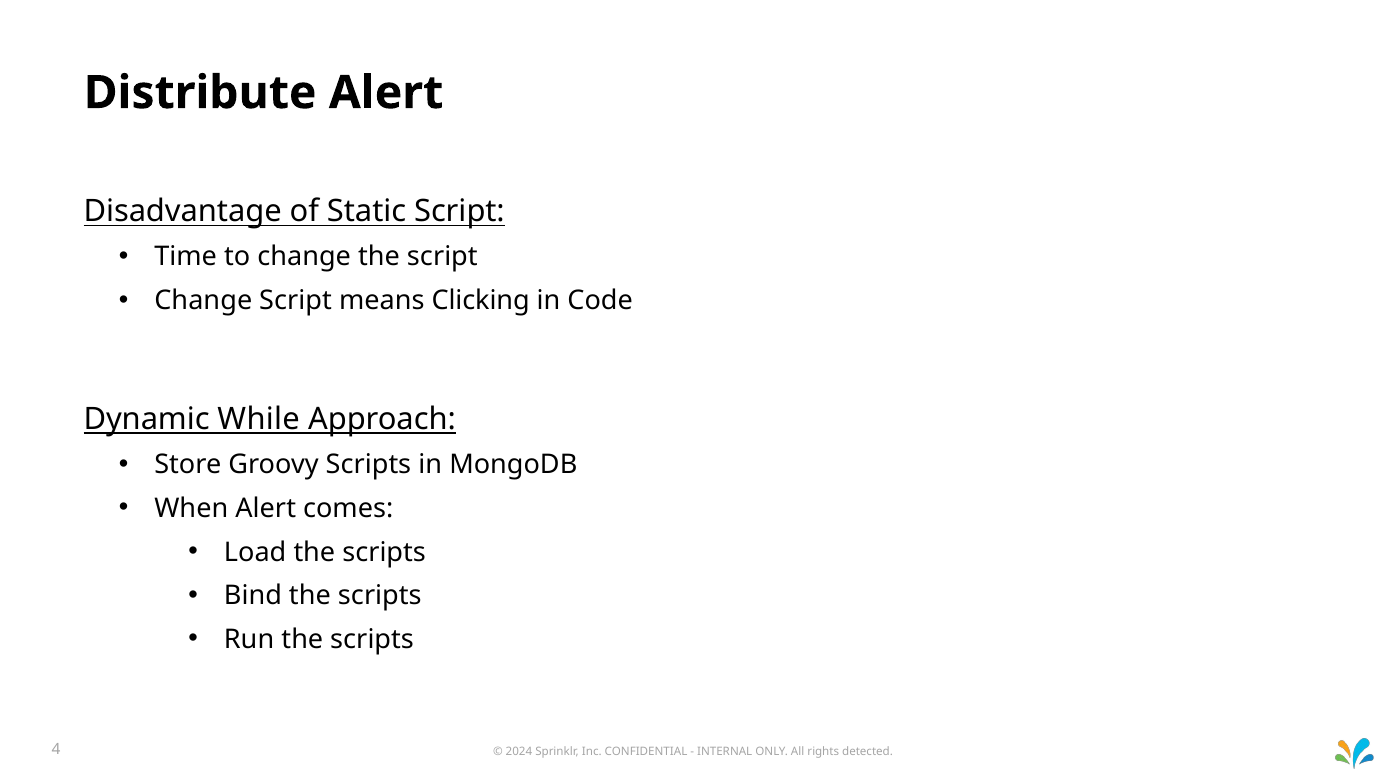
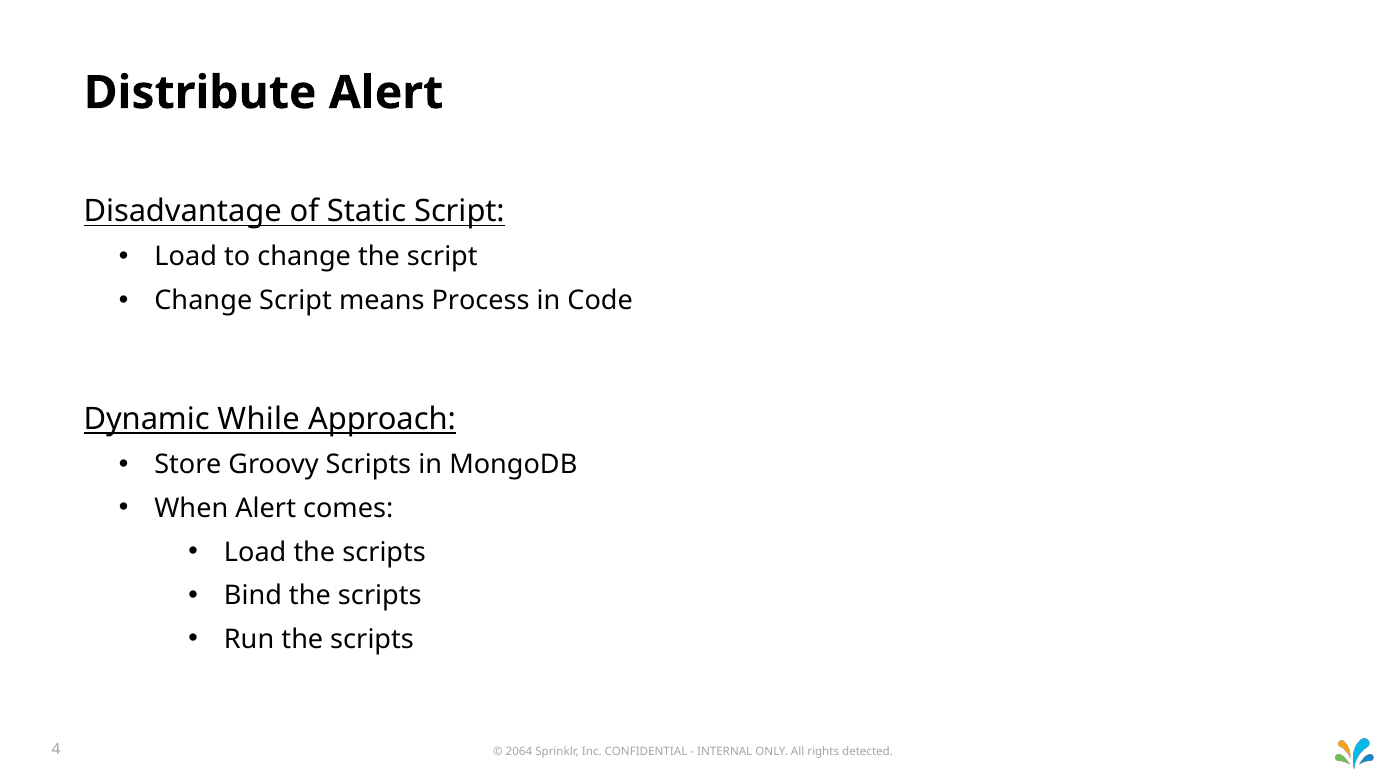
Time: Time -> Load (186, 257)
Clicking: Clicking -> Process (481, 301)
2024: 2024 -> 2064 (519, 751)
